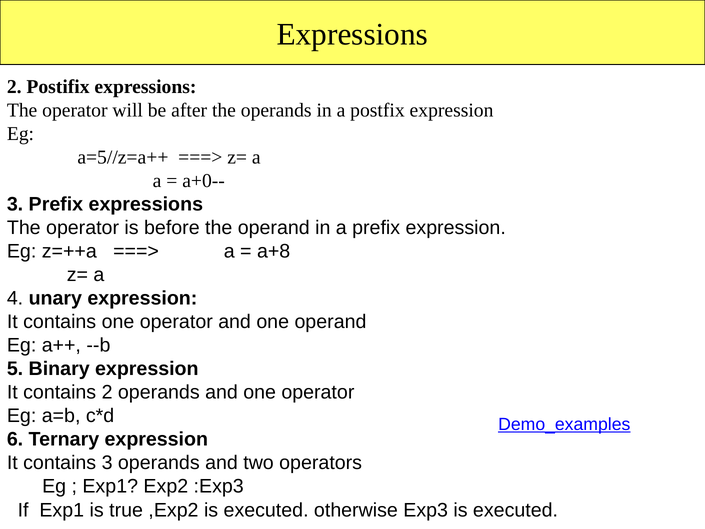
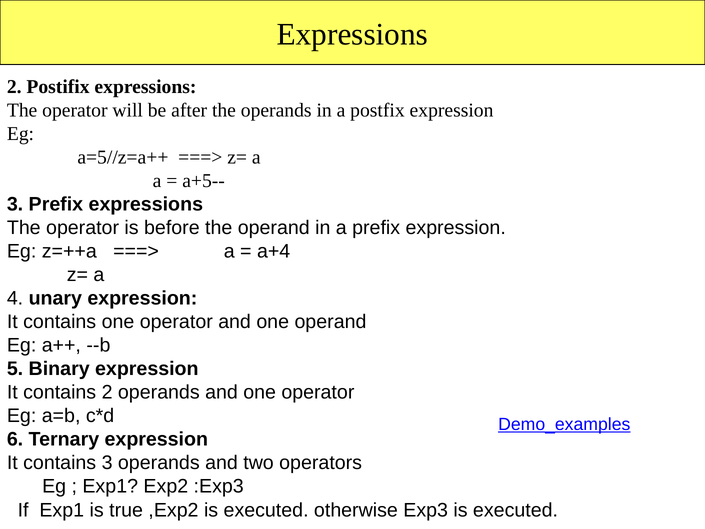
a+0--: a+0-- -> a+5-- (204, 181)
a+8: a+8 -> a+4 (274, 251)
